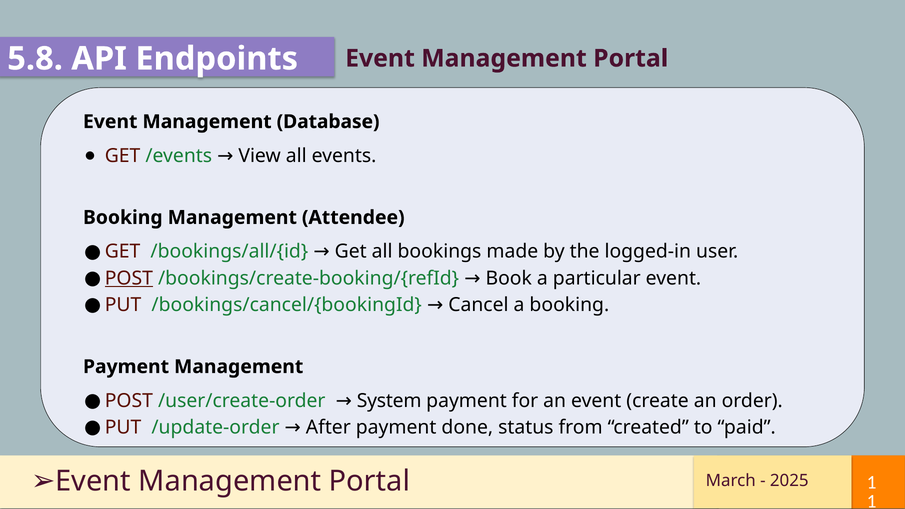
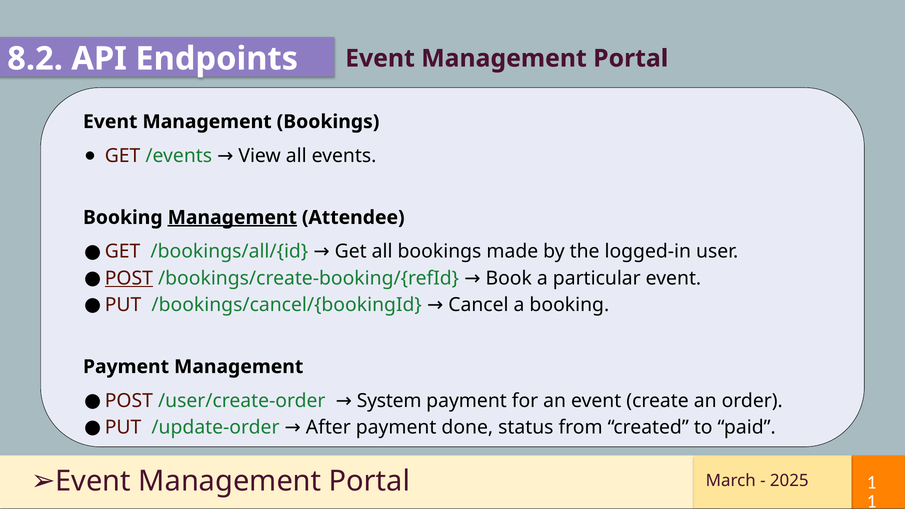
5.8: 5.8 -> 8.2 (35, 59)
Management Database: Database -> Bookings (328, 122)
Management underline: none -> present (232, 218)
